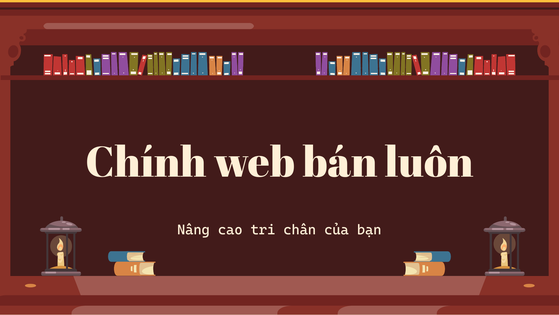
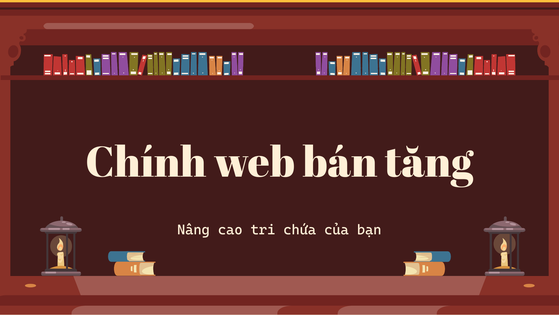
luôn: luôn -> tăng (429, 162)
chân: chân -> chứa (300, 230)
